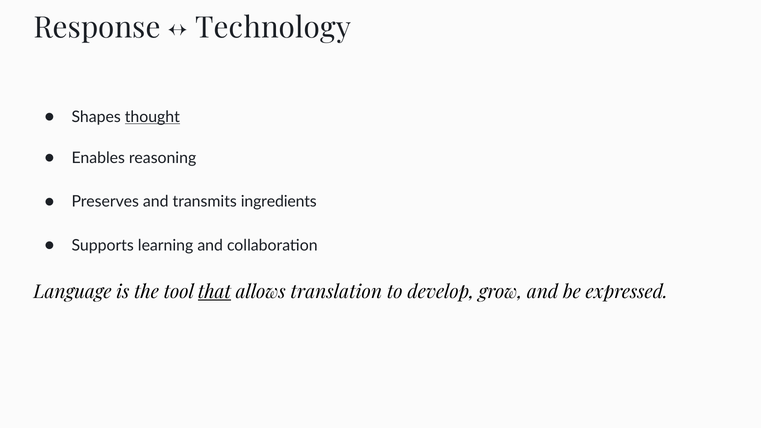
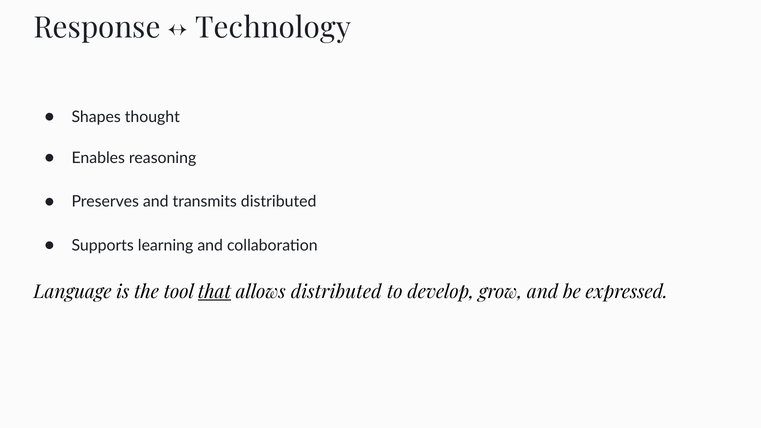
thought underline: present -> none (152, 117)
transmits ingredients: ingredients -> distributed (279, 202)
allows translation: translation -> distributed (336, 292)
